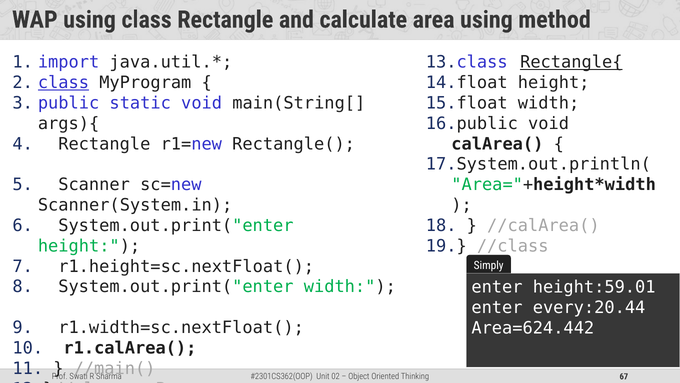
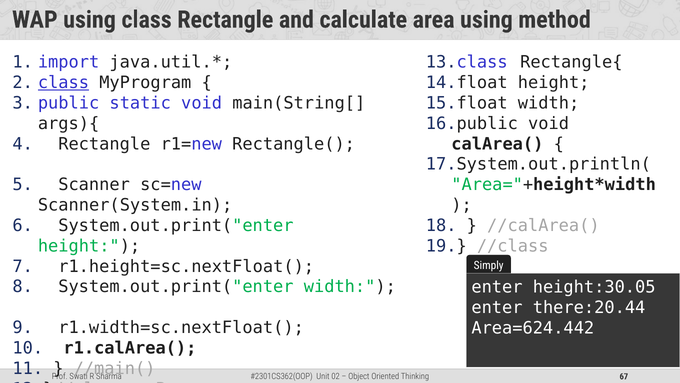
Rectangle{ underline: present -> none (571, 62)
height:59.01: height:59.01 -> height:30.05 (594, 287)
every:20.44: every:20.44 -> there:20.44 (589, 307)
